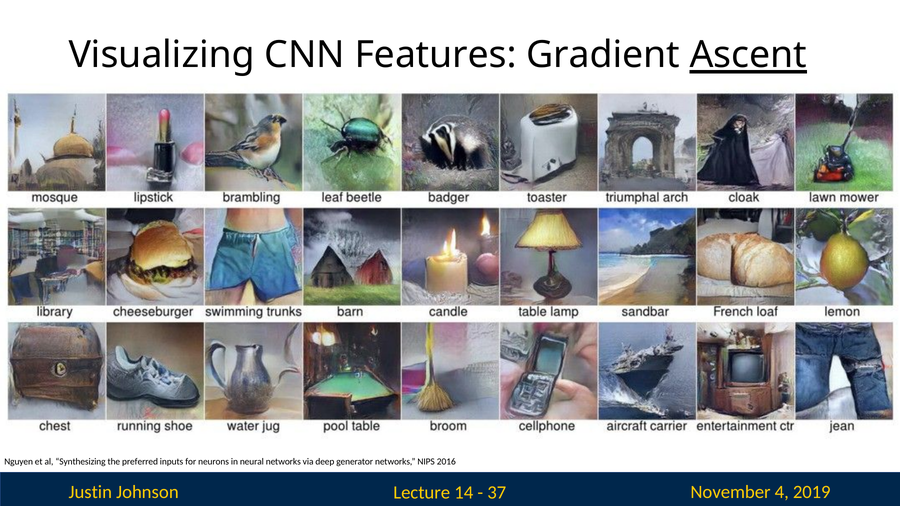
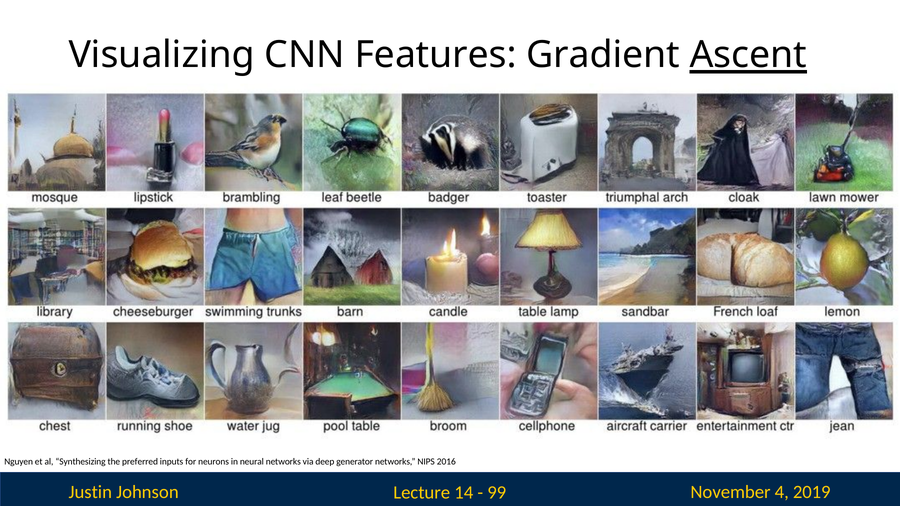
37: 37 -> 99 (497, 493)
